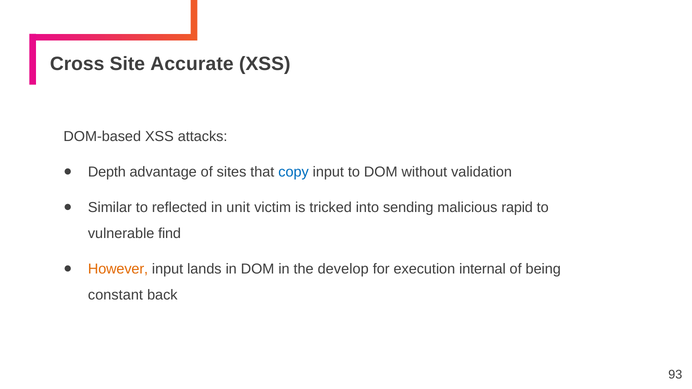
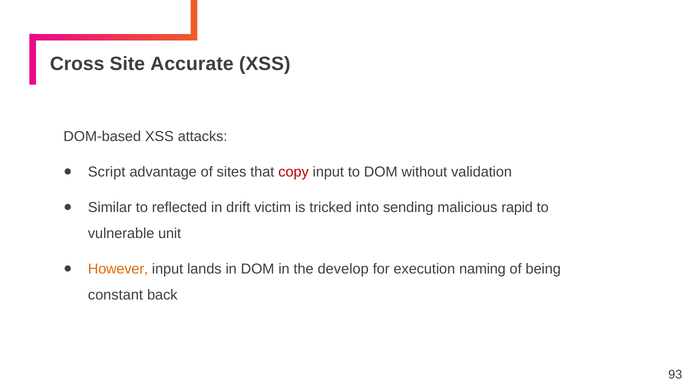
Depth: Depth -> Script (107, 172)
copy colour: blue -> red (294, 172)
unit: unit -> drift (238, 208)
find: find -> unit (170, 234)
internal: internal -> naming (482, 269)
